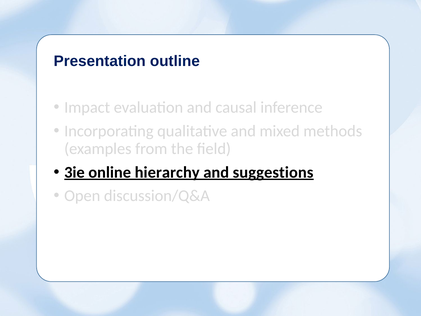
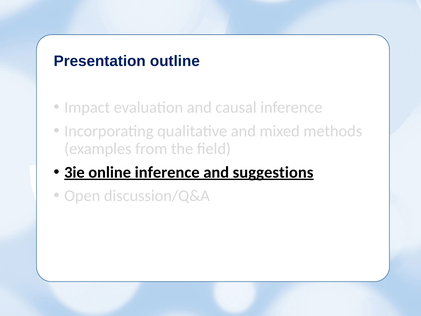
online hierarchy: hierarchy -> inference (167, 172)
